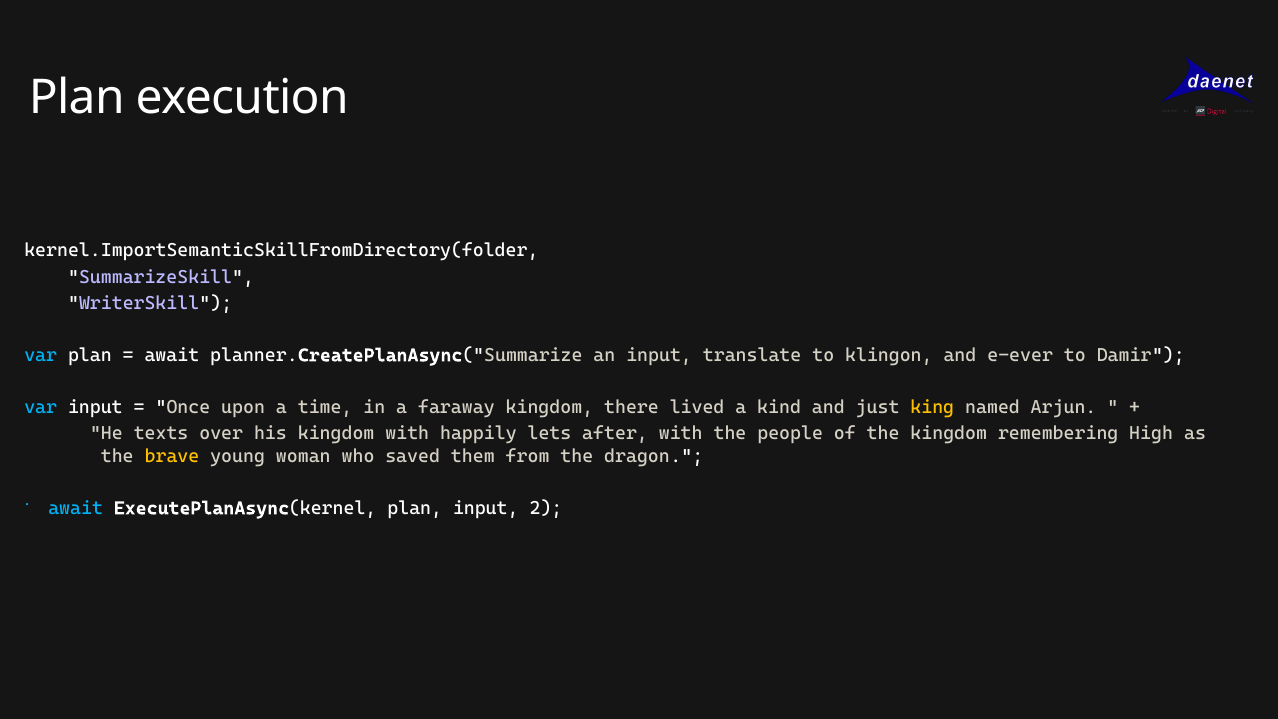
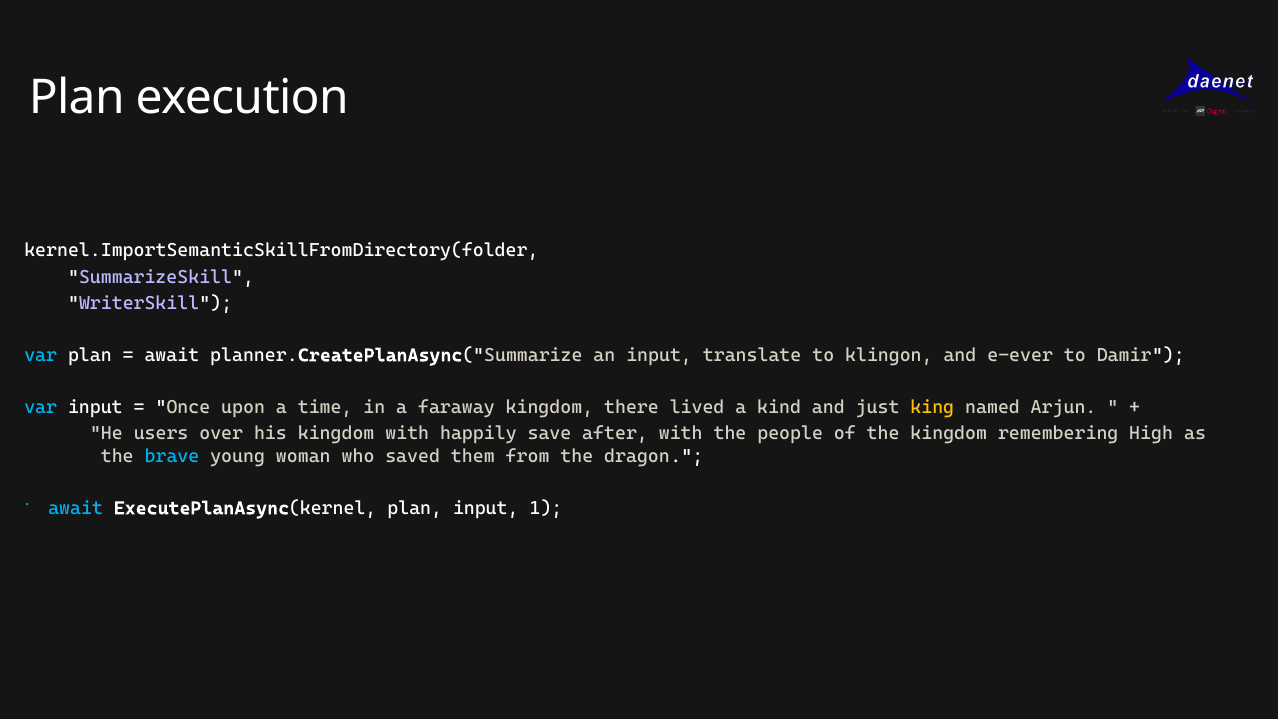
texts: texts -> users (161, 434)
lets: lets -> save (549, 434)
brave colour: yellow -> light blue (172, 456)
2: 2 -> 1 (546, 508)
